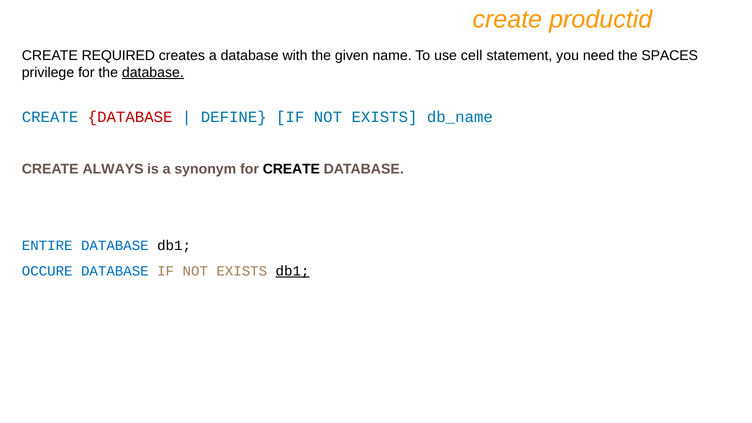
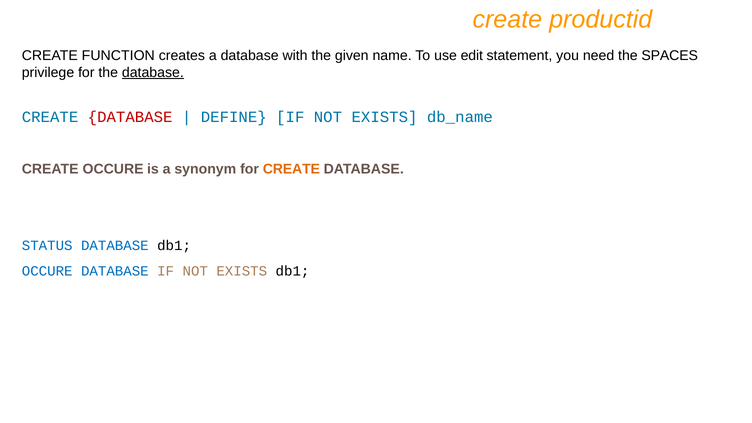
REQUIRED: REQUIRED -> FUNCTION (118, 56)
cell: cell -> edit (472, 56)
CREATE ALWAYS: ALWAYS -> OCCURE (113, 169)
CREATE colour: black -> orange (291, 169)
ENTIRE: ENTIRE -> STATUS (47, 245)
db1 underline: present -> none (293, 271)
